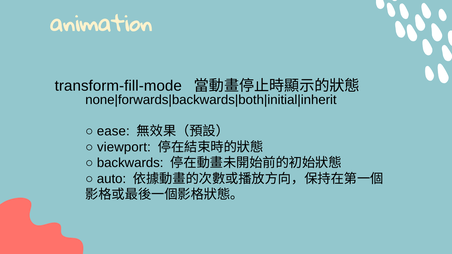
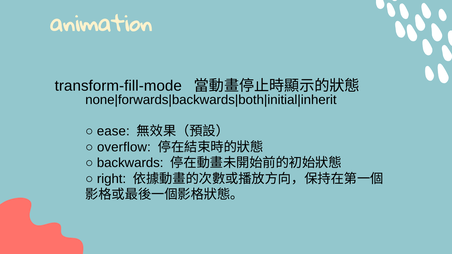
viewport: viewport -> overflow (124, 147)
auto: auto -> right (112, 179)
